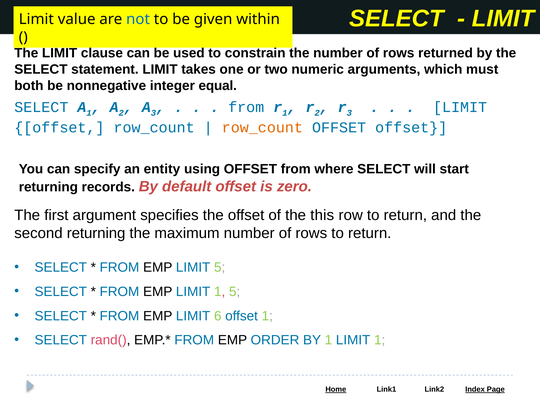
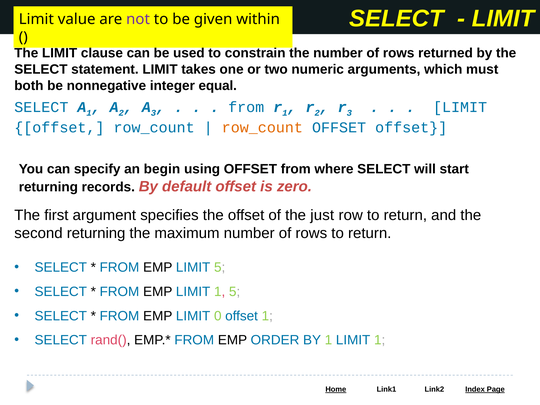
not colour: blue -> purple (138, 19)
entity: entity -> begin (162, 169)
this: this -> just (322, 215)
6: 6 -> 0 (218, 316)
